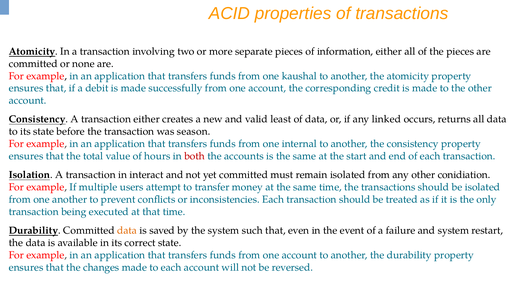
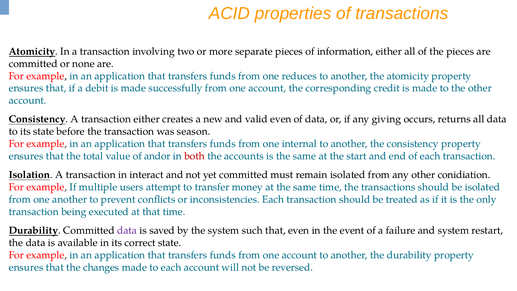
kaushal: kaushal -> reduces (299, 76)
valid least: least -> even (281, 119)
linked: linked -> giving (386, 119)
hours: hours -> andor (157, 156)
data colour: orange -> purple (127, 230)
